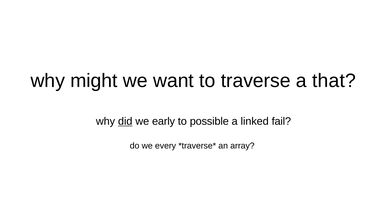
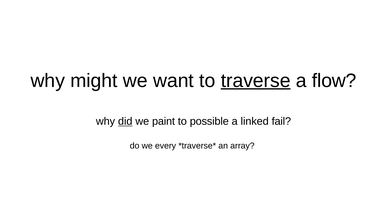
traverse underline: none -> present (256, 81)
that: that -> flow (334, 81)
early: early -> paint (164, 121)
